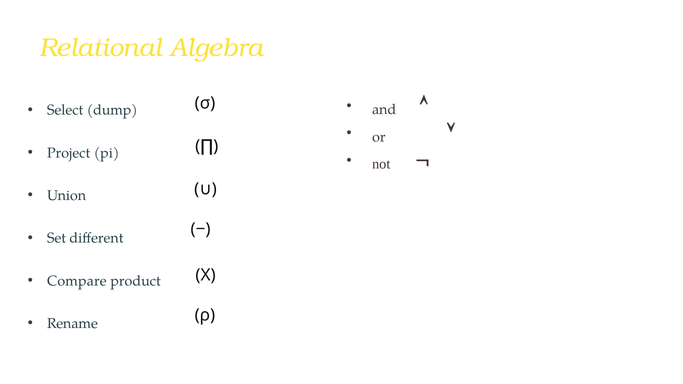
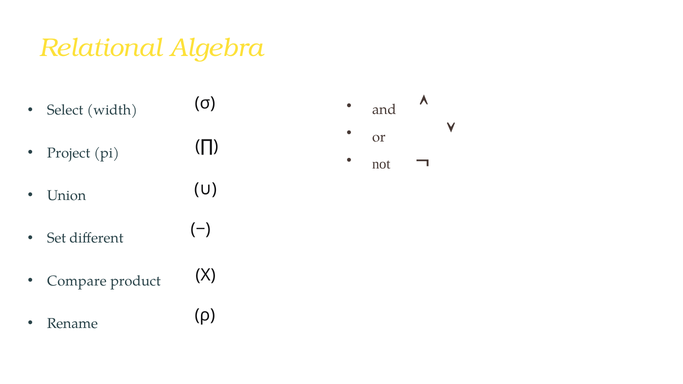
dump: dump -> width (112, 110)
